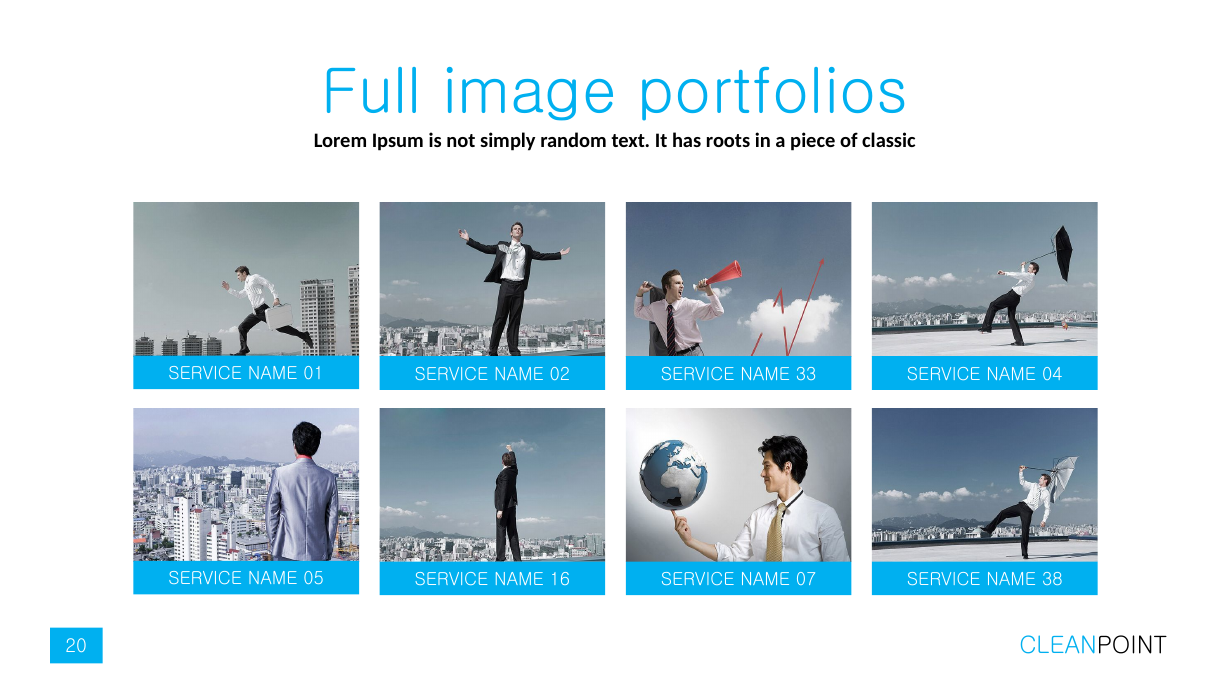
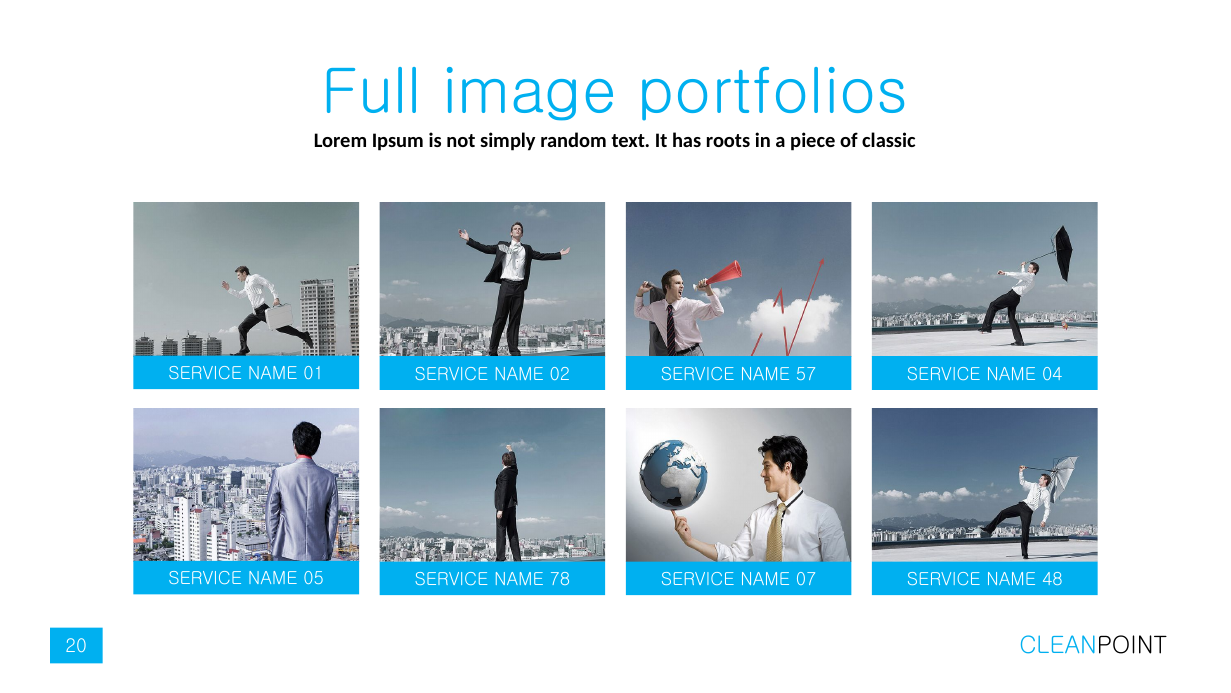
33: 33 -> 57 (806, 374)
16: 16 -> 78 (560, 579)
38: 38 -> 48 (1052, 579)
